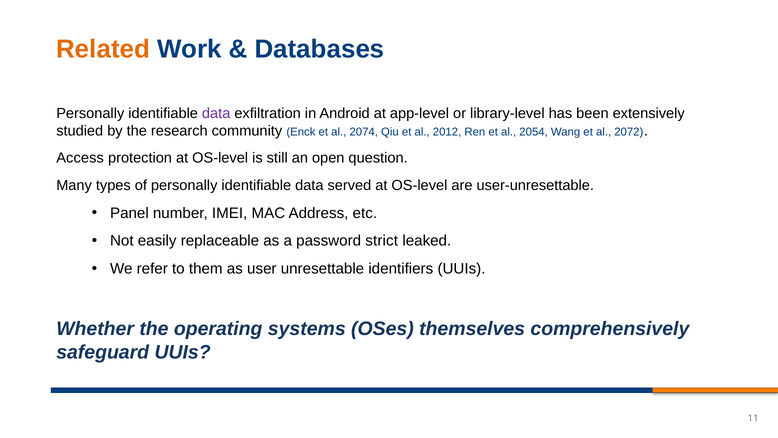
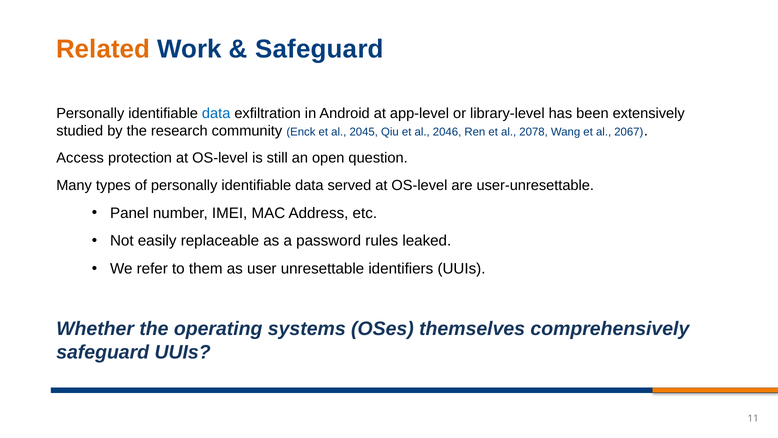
Databases: Databases -> Safeguard (319, 49)
data colour: purple -> blue (216, 113)
2074: 2074 -> 2045 (364, 132)
2012: 2012 -> 2046 (447, 132)
2054: 2054 -> 2078 (534, 132)
2072: 2072 -> 2067 (629, 132)
strict: strict -> rules (382, 241)
